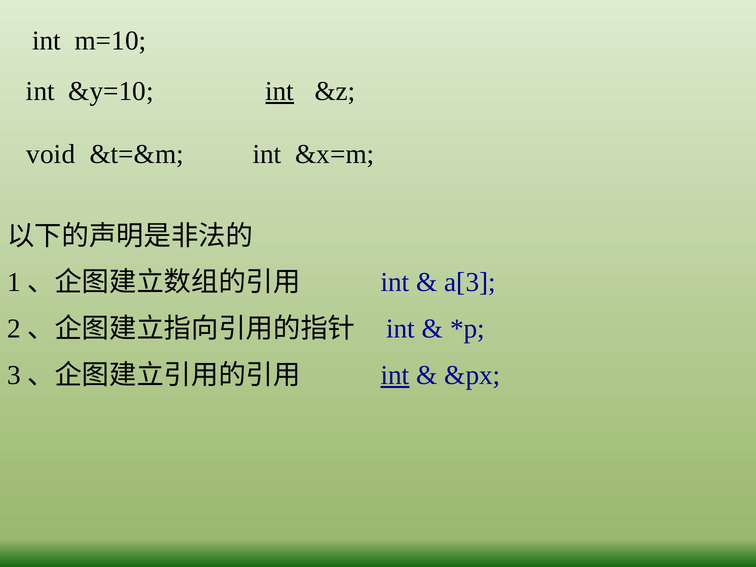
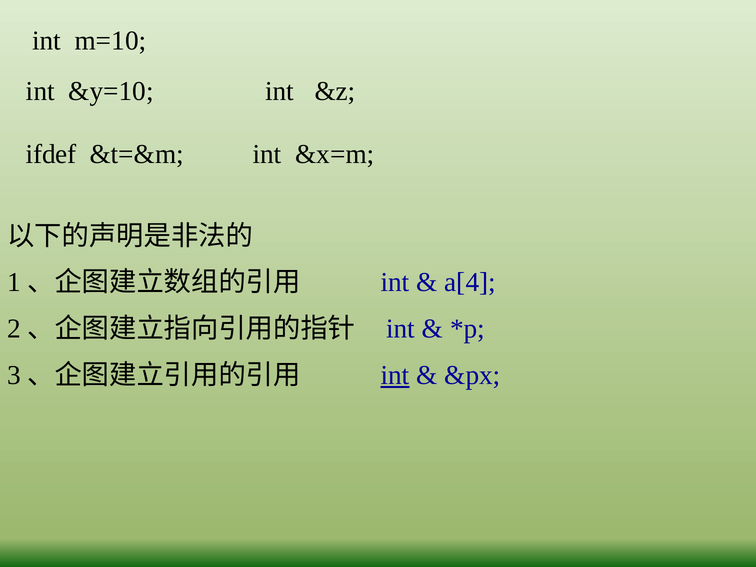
int underline: present -> none (280, 91)
void: void -> ifdef (51, 154)
a[3: a[3 -> a[4 (470, 282)
